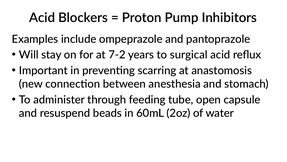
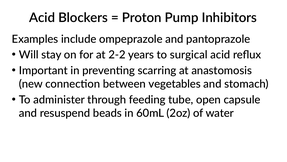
7-2: 7-2 -> 2-2 (117, 55)
anesthesia: anesthesia -> vegetables (175, 84)
